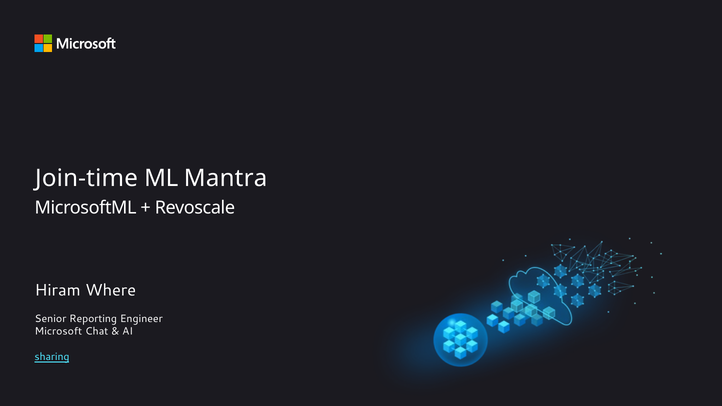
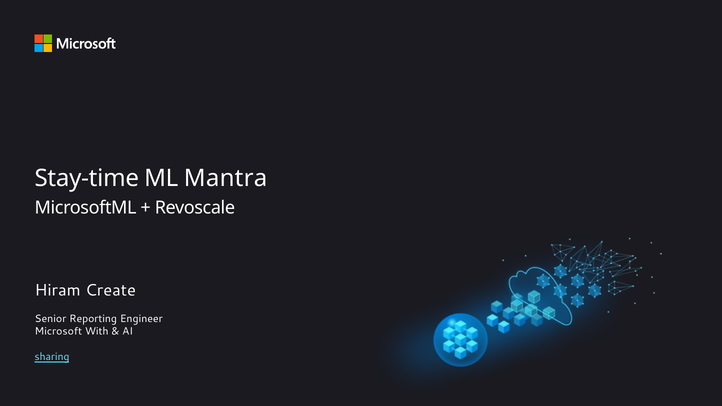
Join-time: Join-time -> Stay-time (87, 178)
Where: Where -> Create (111, 290)
Chat: Chat -> With (97, 332)
